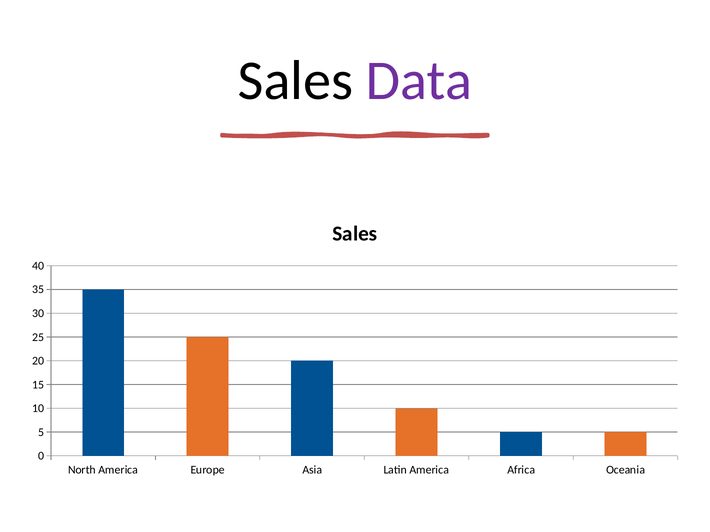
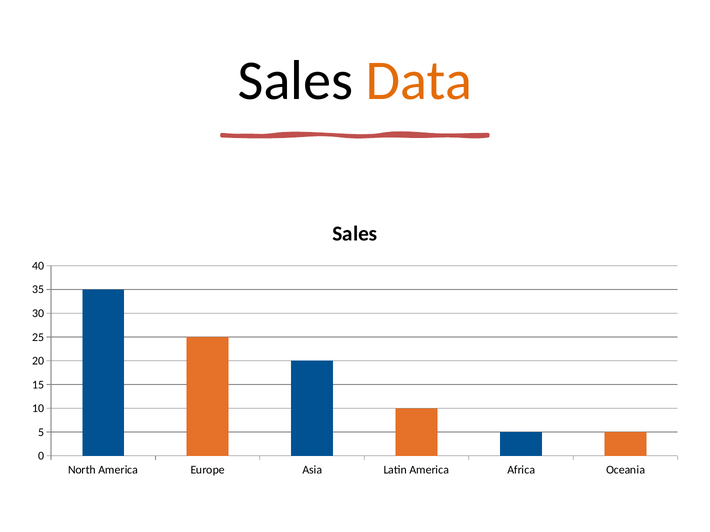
Data colour: purple -> orange (419, 81)
